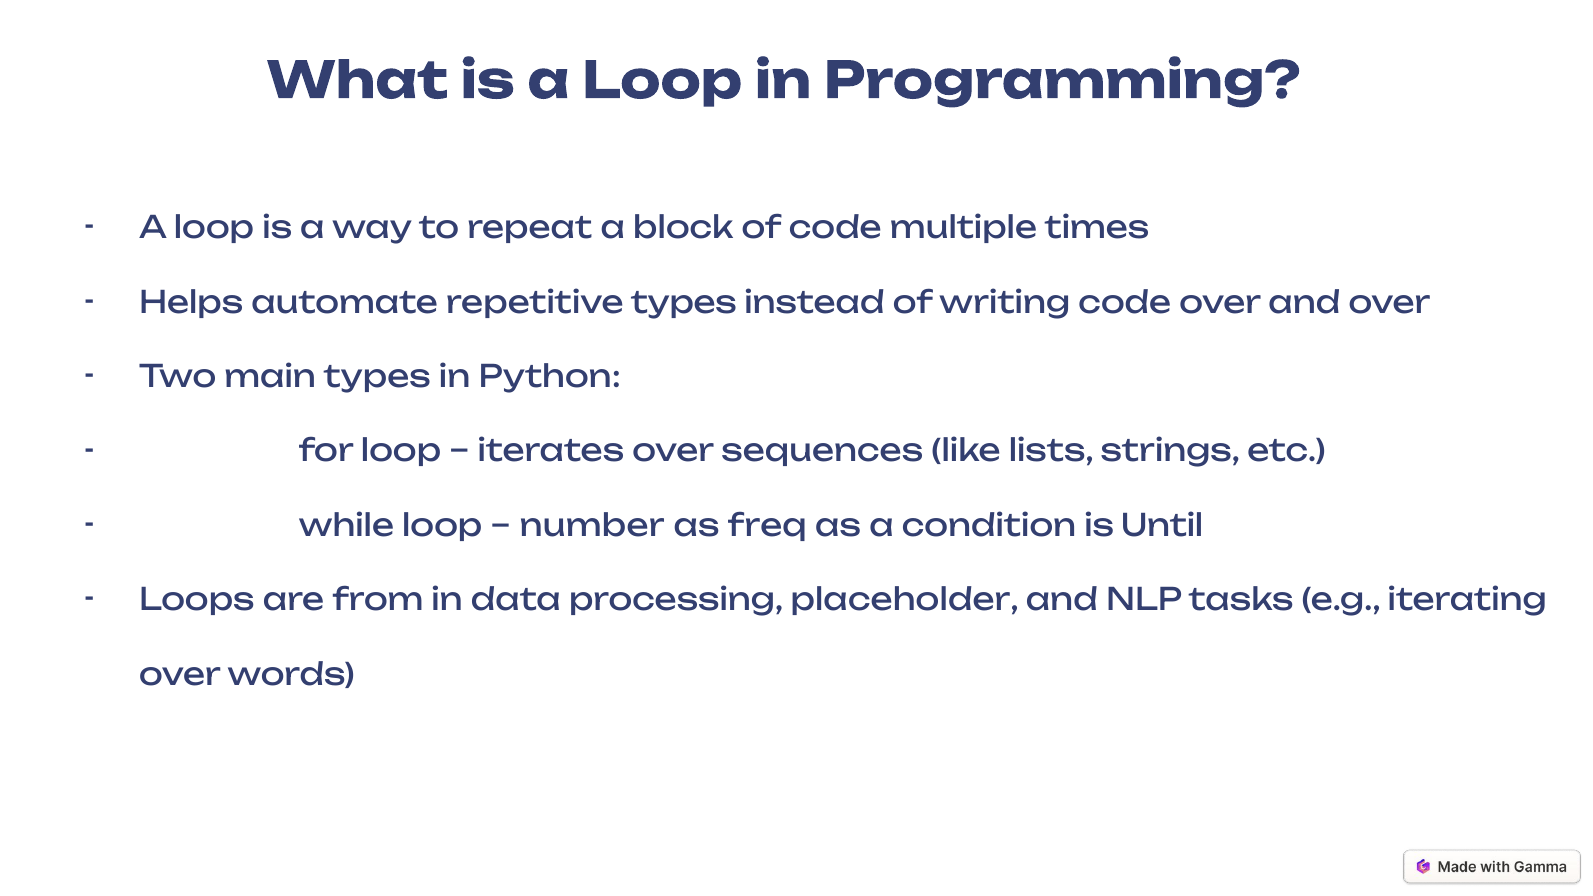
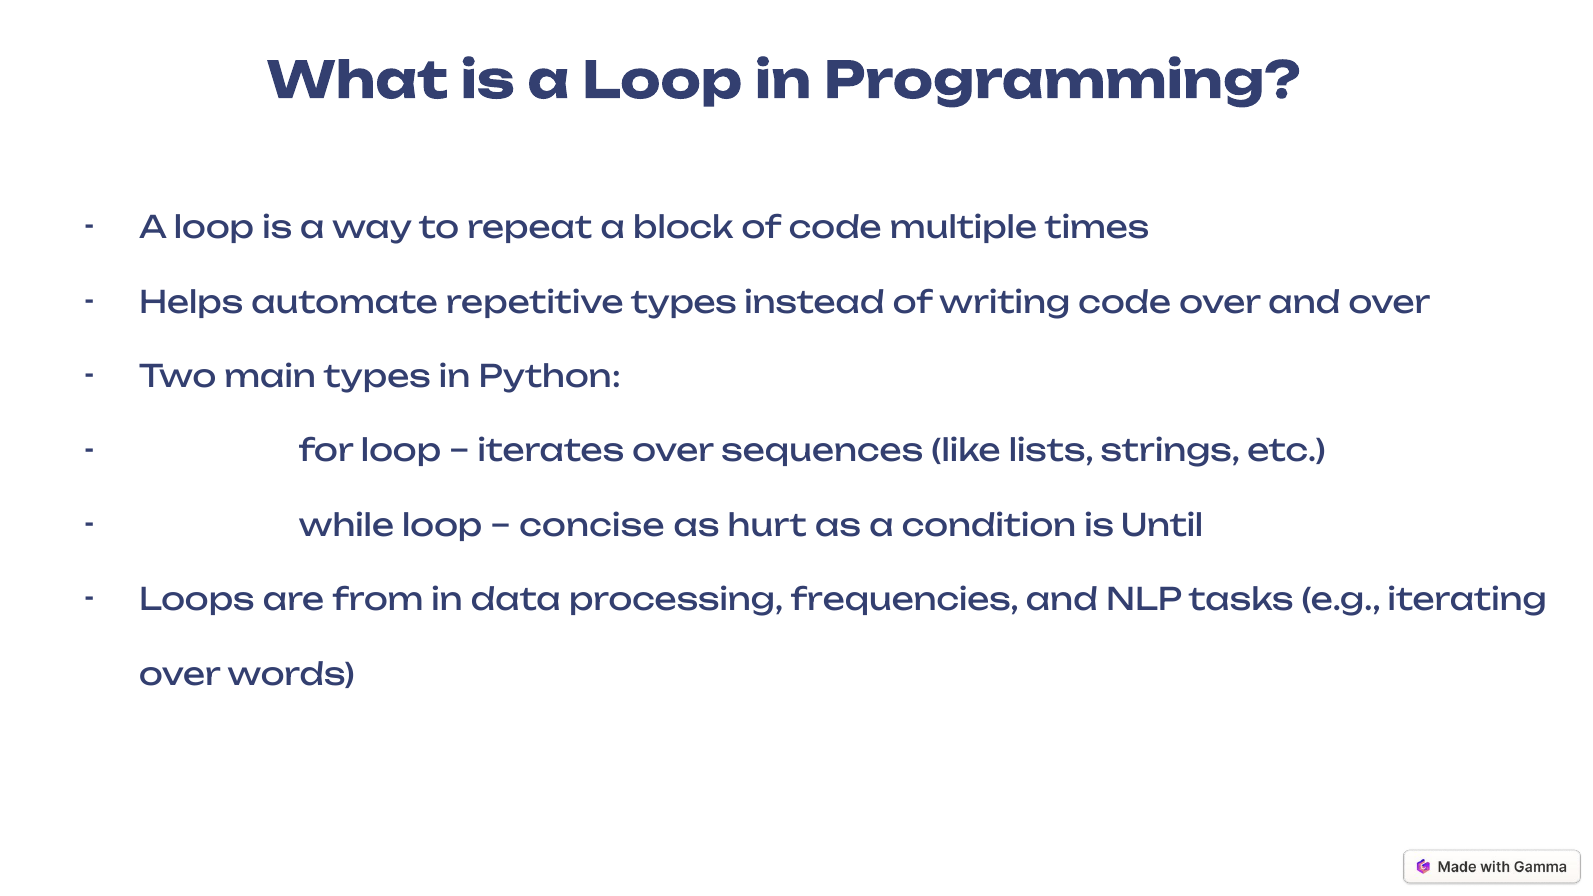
number: number -> concise (592, 526)
freq: freq -> hurt (767, 526)
placeholder: placeholder -> frequencies (905, 601)
